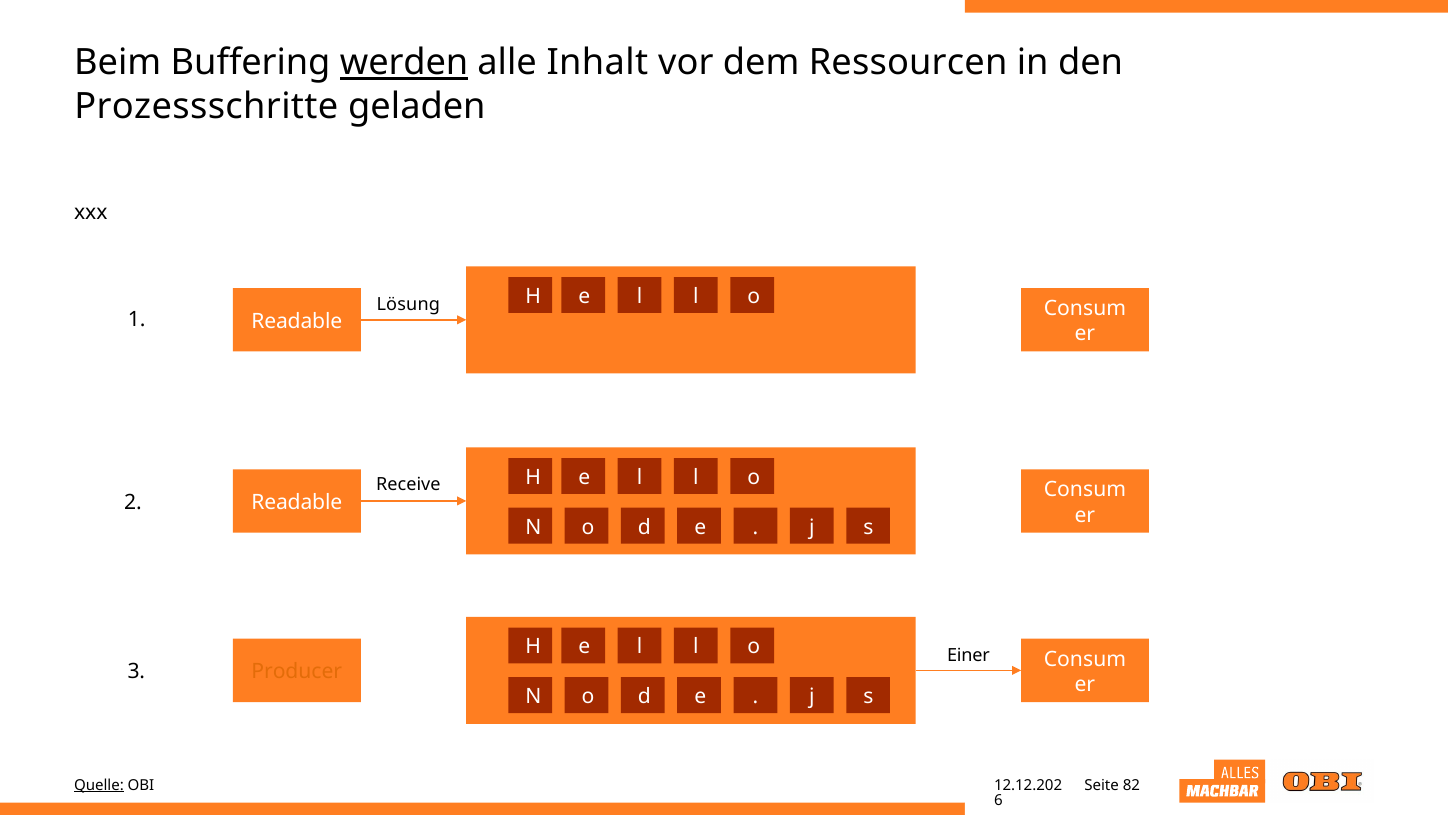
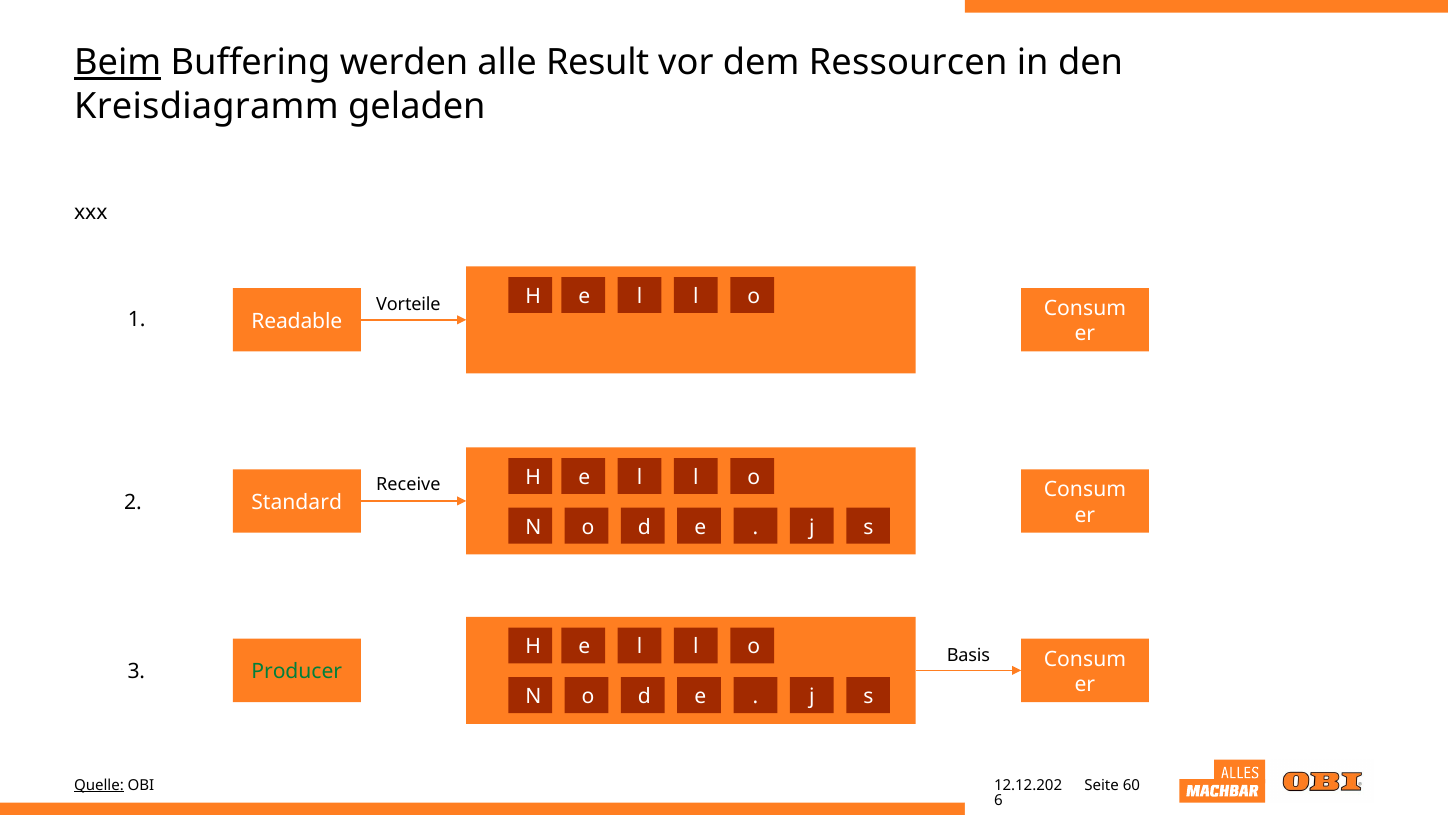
Beim underline: none -> present (118, 63)
werden underline: present -> none (404, 63)
Inhalt: Inhalt -> Result (598, 63)
Prozessschritte: Prozessschritte -> Kreisdiagramm (206, 106)
Lösung: Lösung -> Vorteile (408, 304)
Readable: Readable -> Standard (297, 502)
Einer: Einer -> Basis (968, 655)
Producer colour: orange -> green (297, 671)
82: 82 -> 60 (1131, 785)
